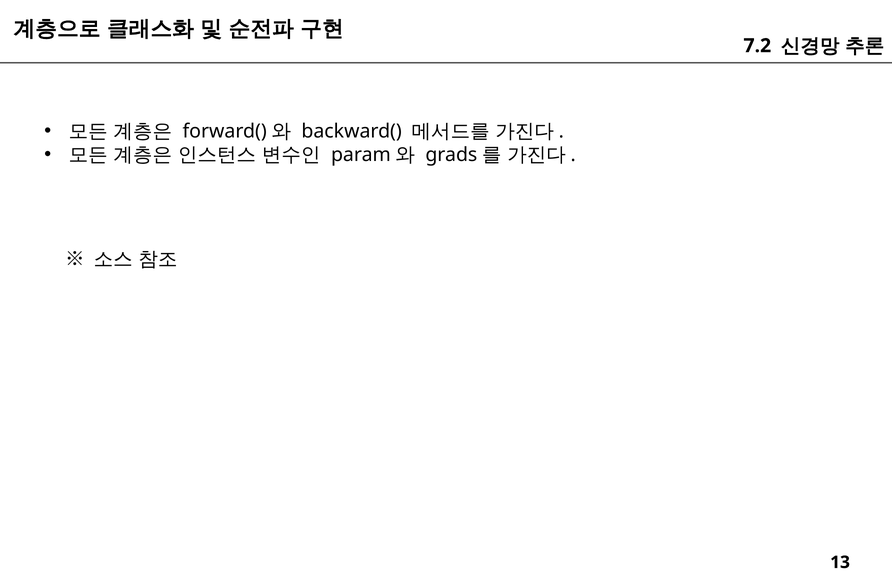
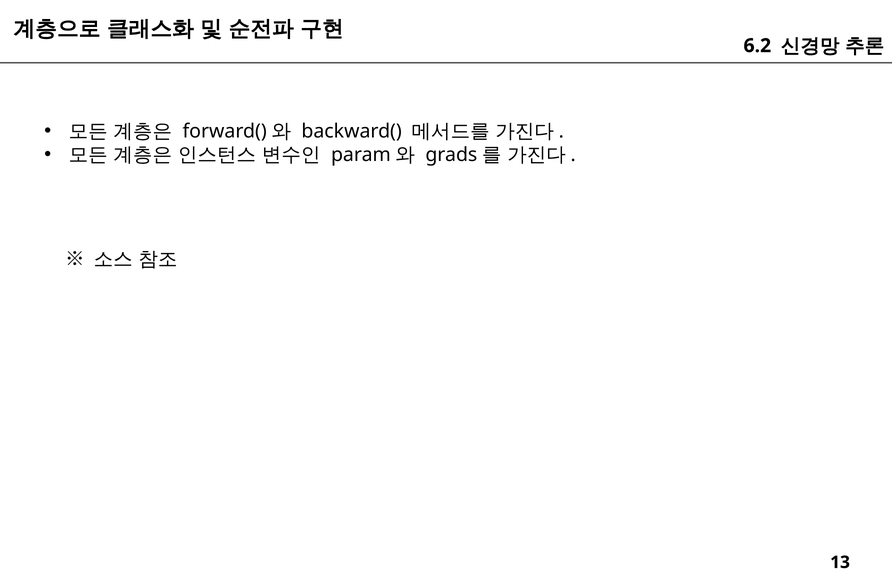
7.2: 7.2 -> 6.2 (757, 46)
